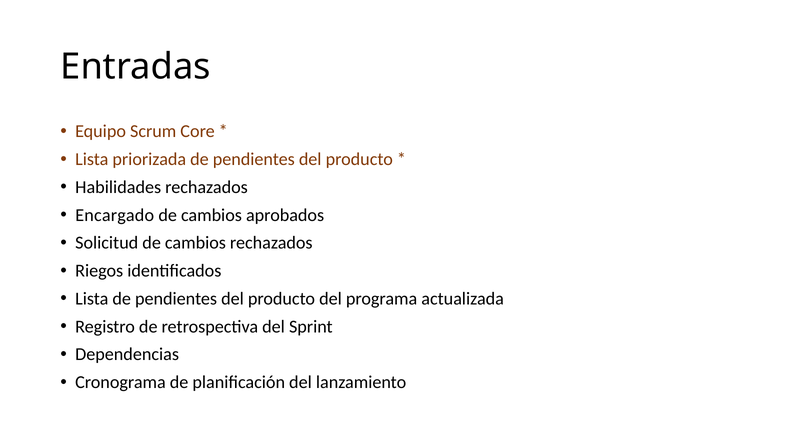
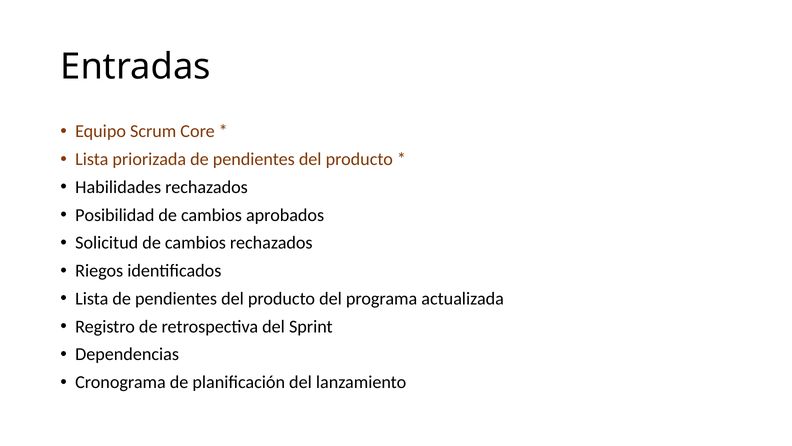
Encargado: Encargado -> Posibilidad (115, 215)
